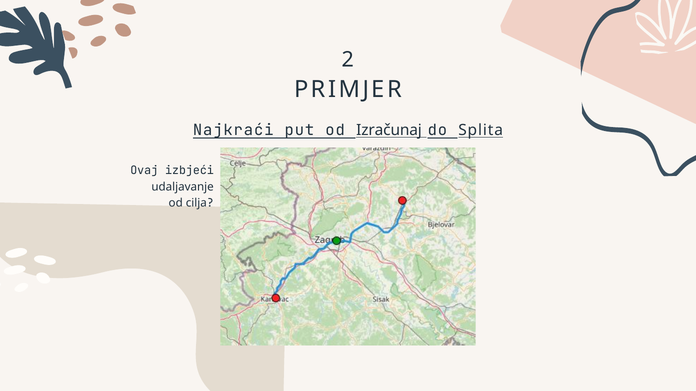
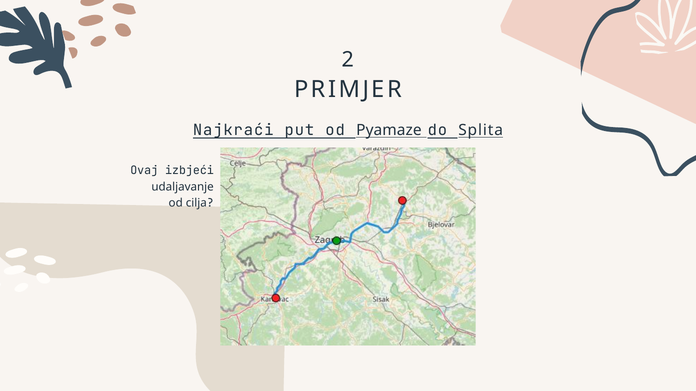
Izračunaj: Izračunaj -> Pyamaze (389, 130)
